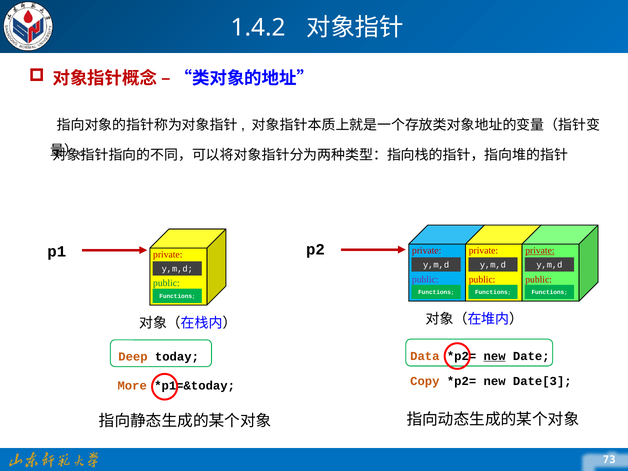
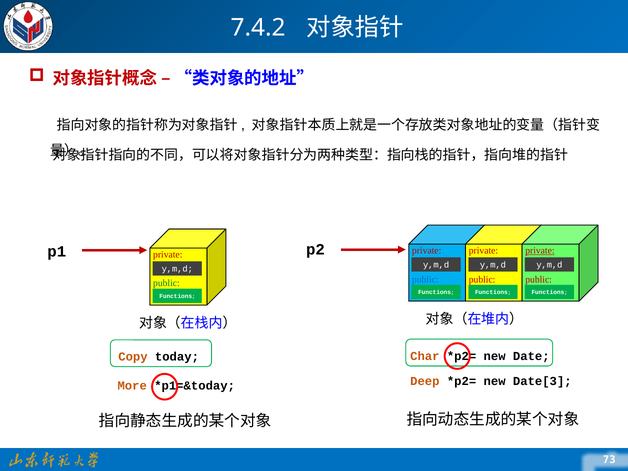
1.4.2: 1.4.2 -> 7.4.2 (258, 28)
public colour: purple -> blue (425, 279)
Data: Data -> Char (425, 356)
new underline: present -> none (495, 356)
Deep: Deep -> Copy (133, 357)
Copy: Copy -> Deep (425, 381)
